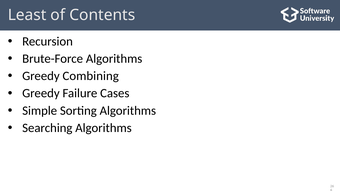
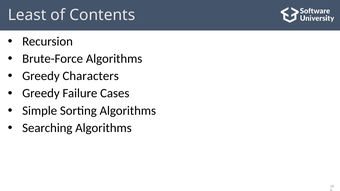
Combining: Combining -> Characters (91, 76)
